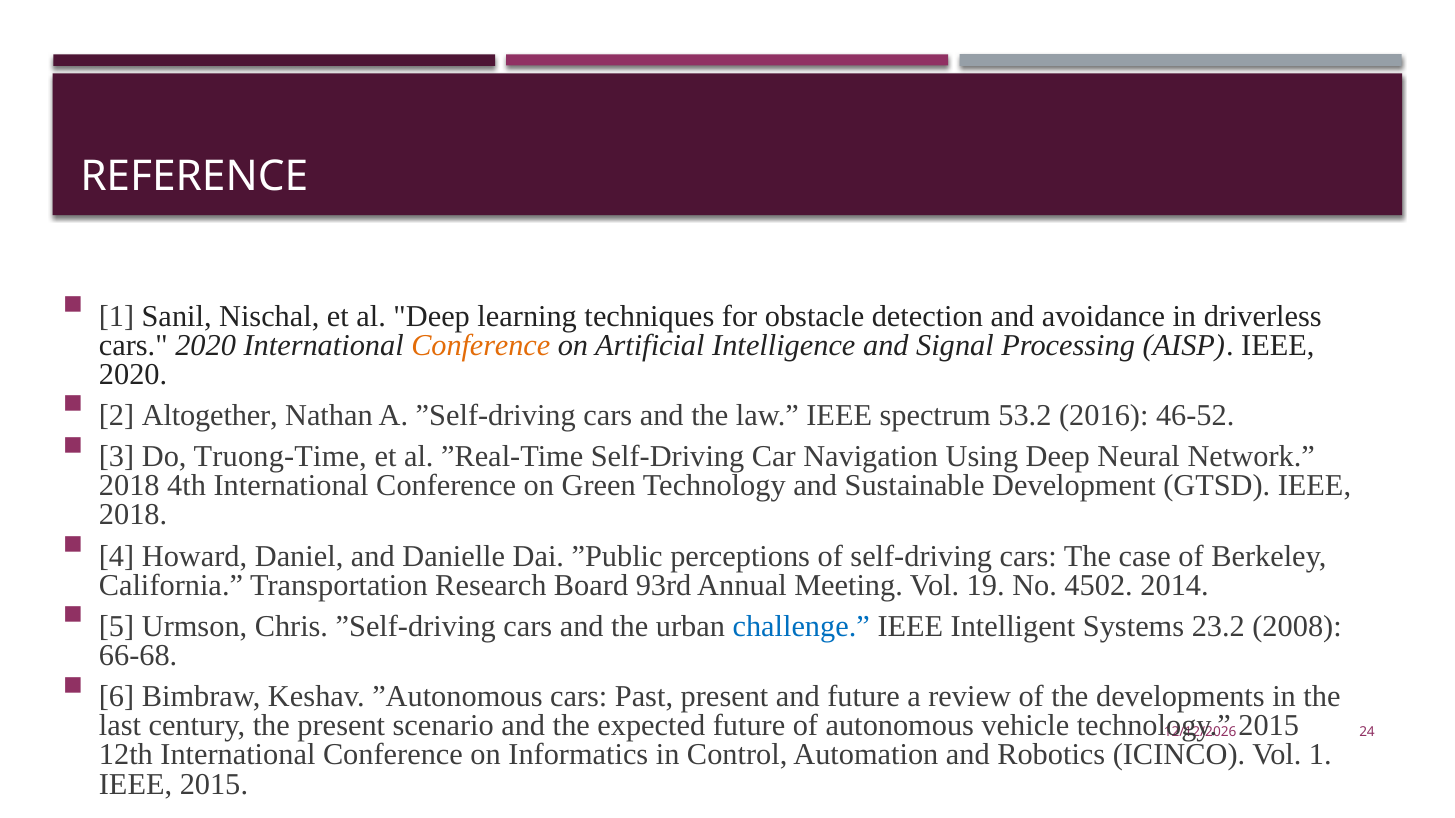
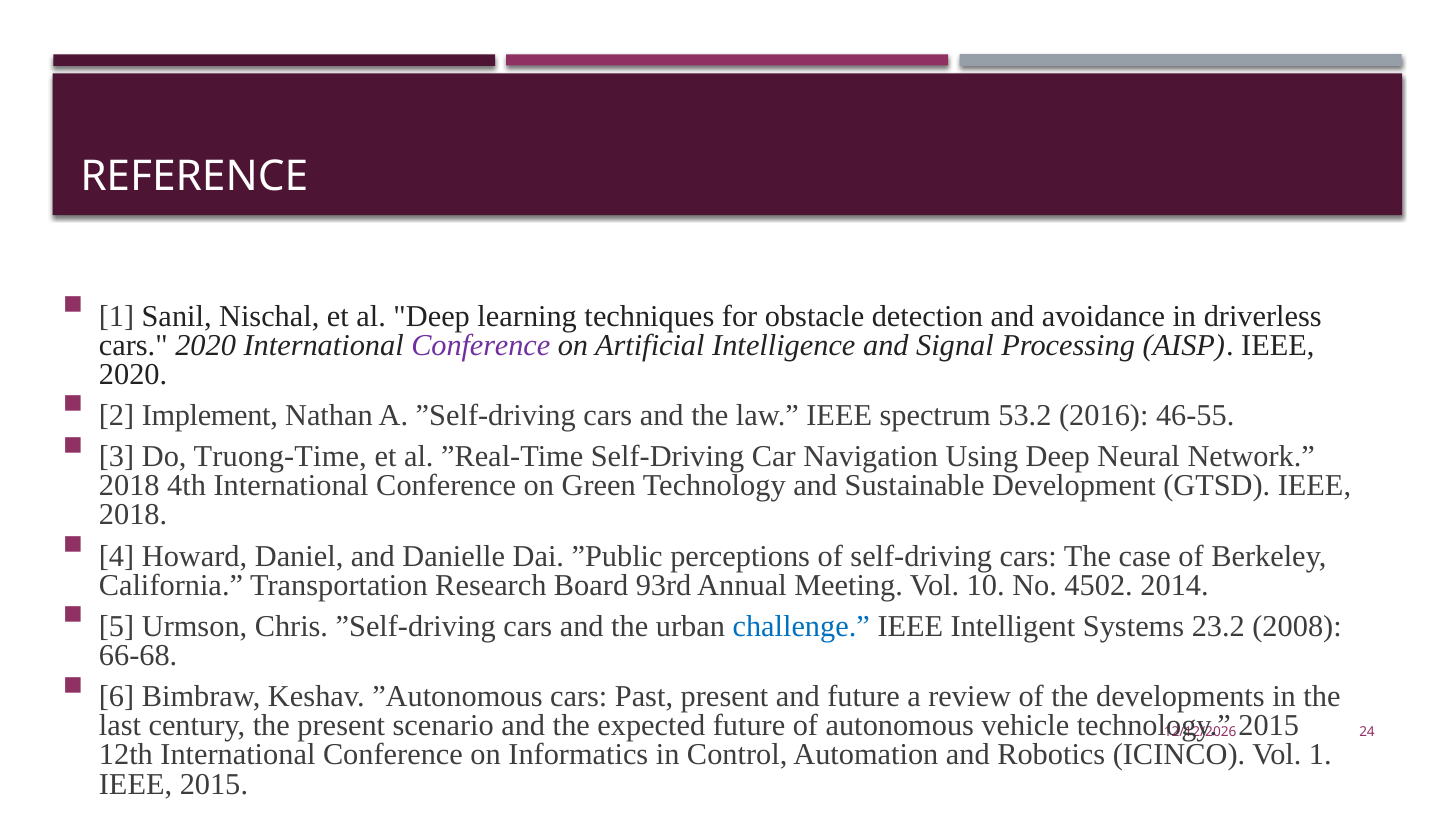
Conference colour: orange -> purple (481, 345)
Altogether: Altogether -> Implement (210, 416)
46-52: 46-52 -> 46-55 (1195, 416)
19: 19 -> 10 (986, 586)
